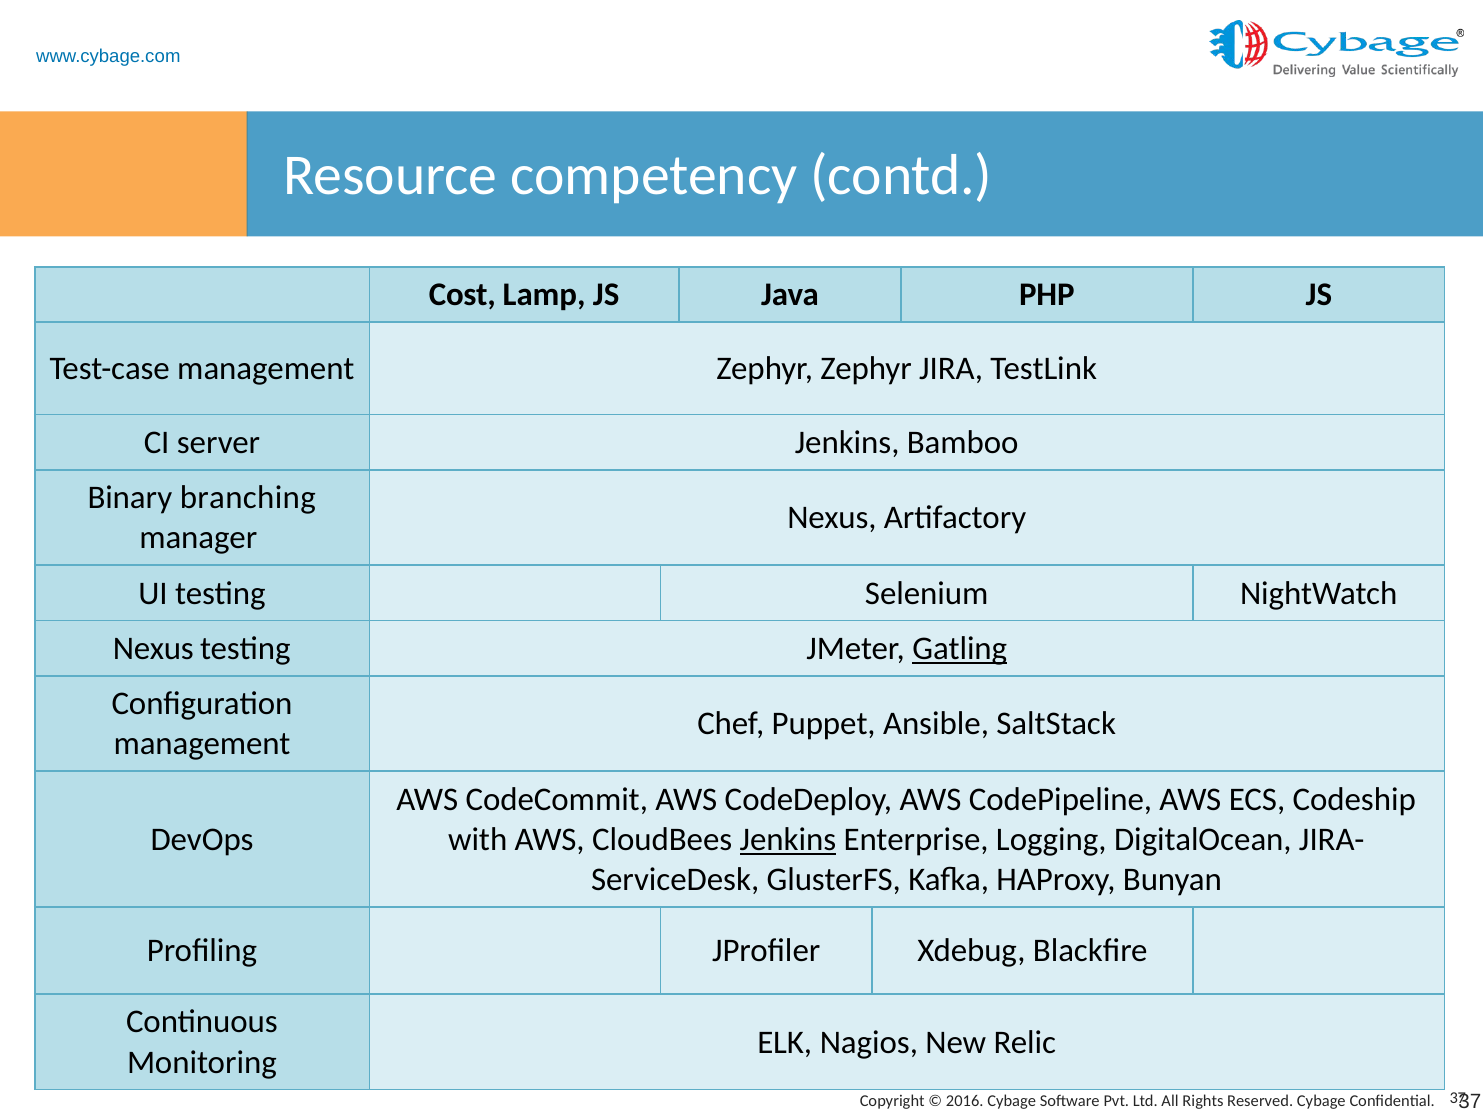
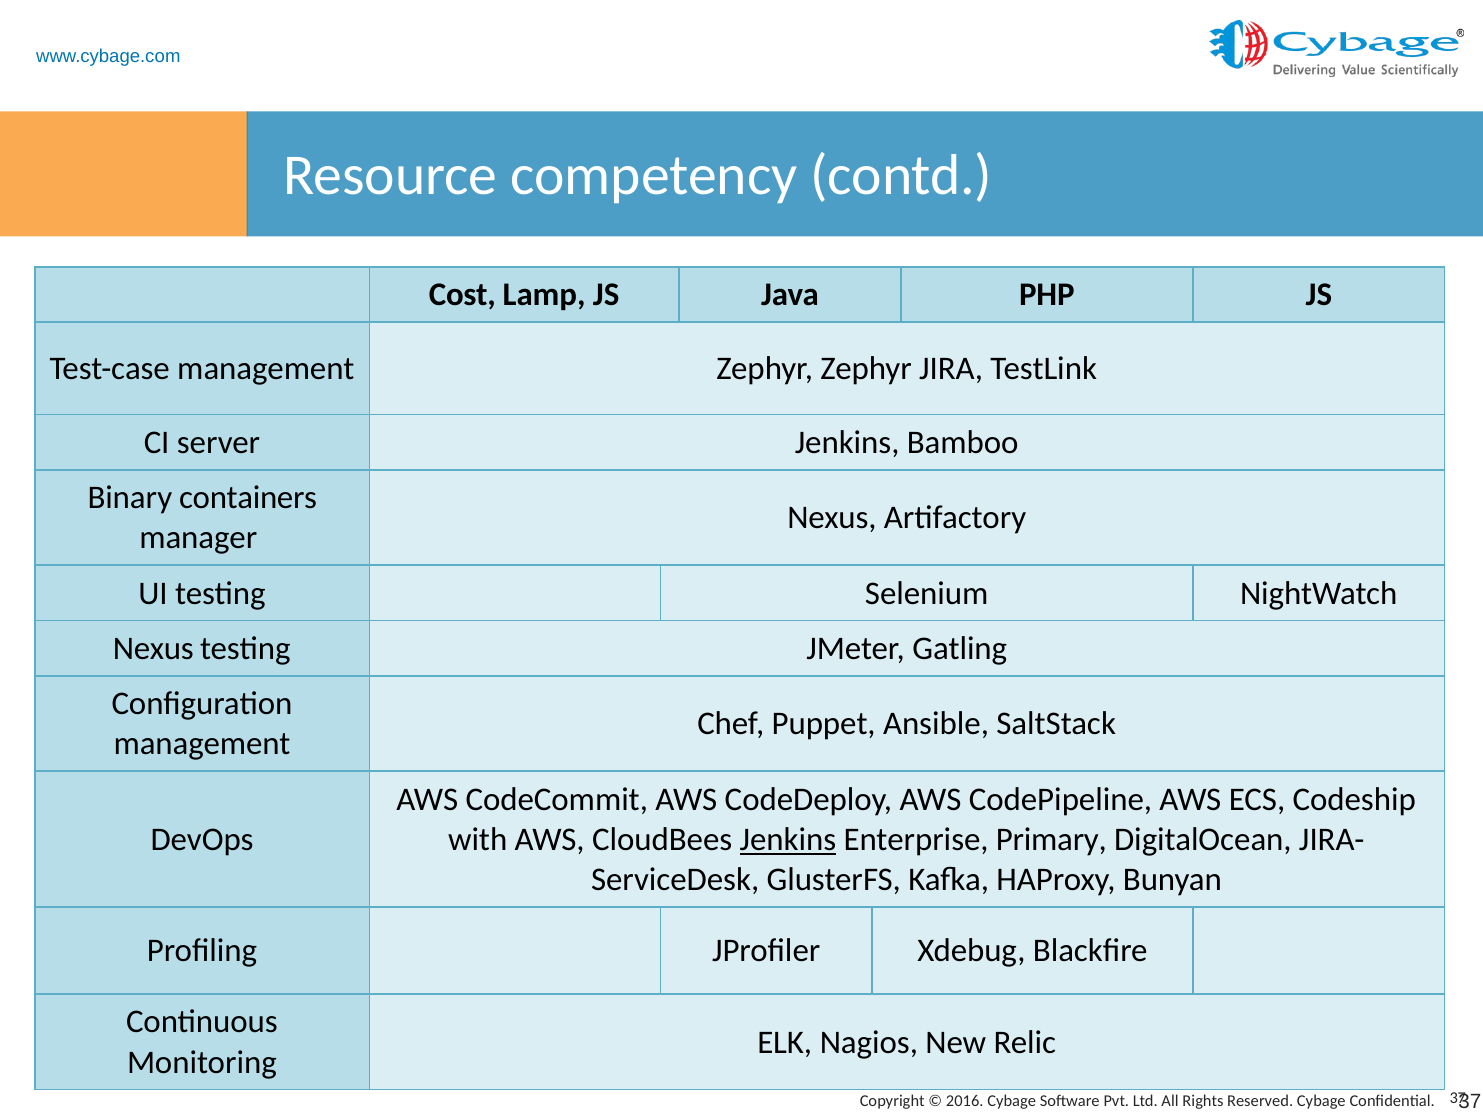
branching: branching -> containers (248, 497)
Gatling underline: present -> none (960, 648)
Logging: Logging -> Primary (1051, 839)
